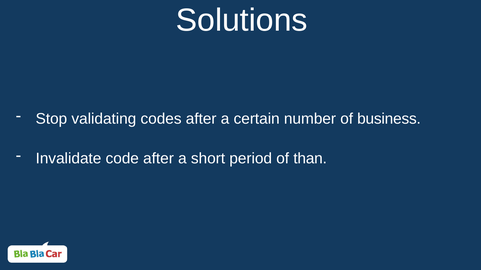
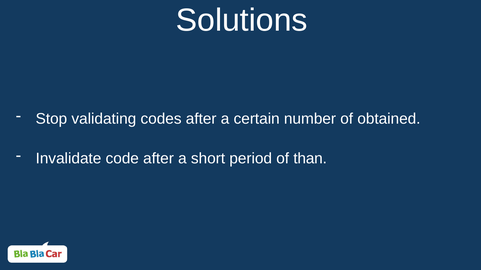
business: business -> obtained (389, 119)
